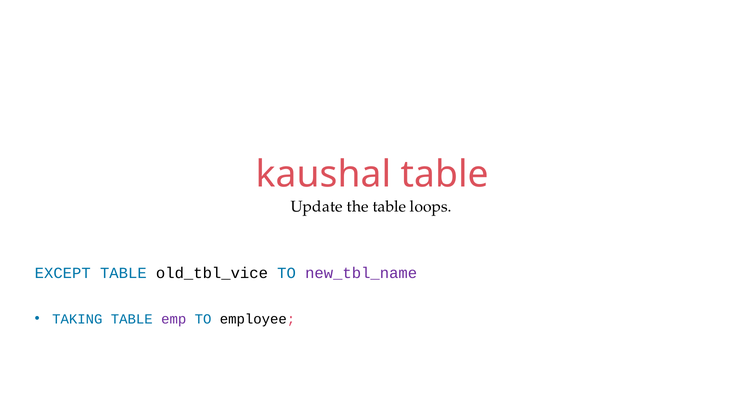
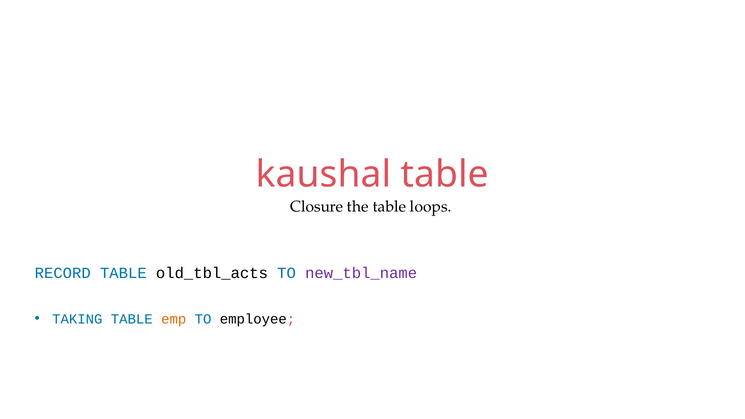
Update: Update -> Closure (317, 207)
EXCEPT: EXCEPT -> RECORD (63, 273)
old_tbl_vice: old_tbl_vice -> old_tbl_acts (212, 273)
emp colour: purple -> orange (174, 319)
